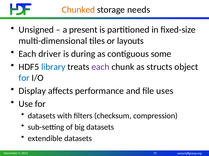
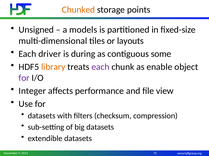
needs: needs -> points (139, 10)
present: present -> models (83, 30)
library colour: blue -> orange (53, 67)
structs: structs -> enable (159, 67)
for colour: blue -> purple (24, 78)
Display: Display -> Integer (32, 91)
uses: uses -> view (165, 91)
